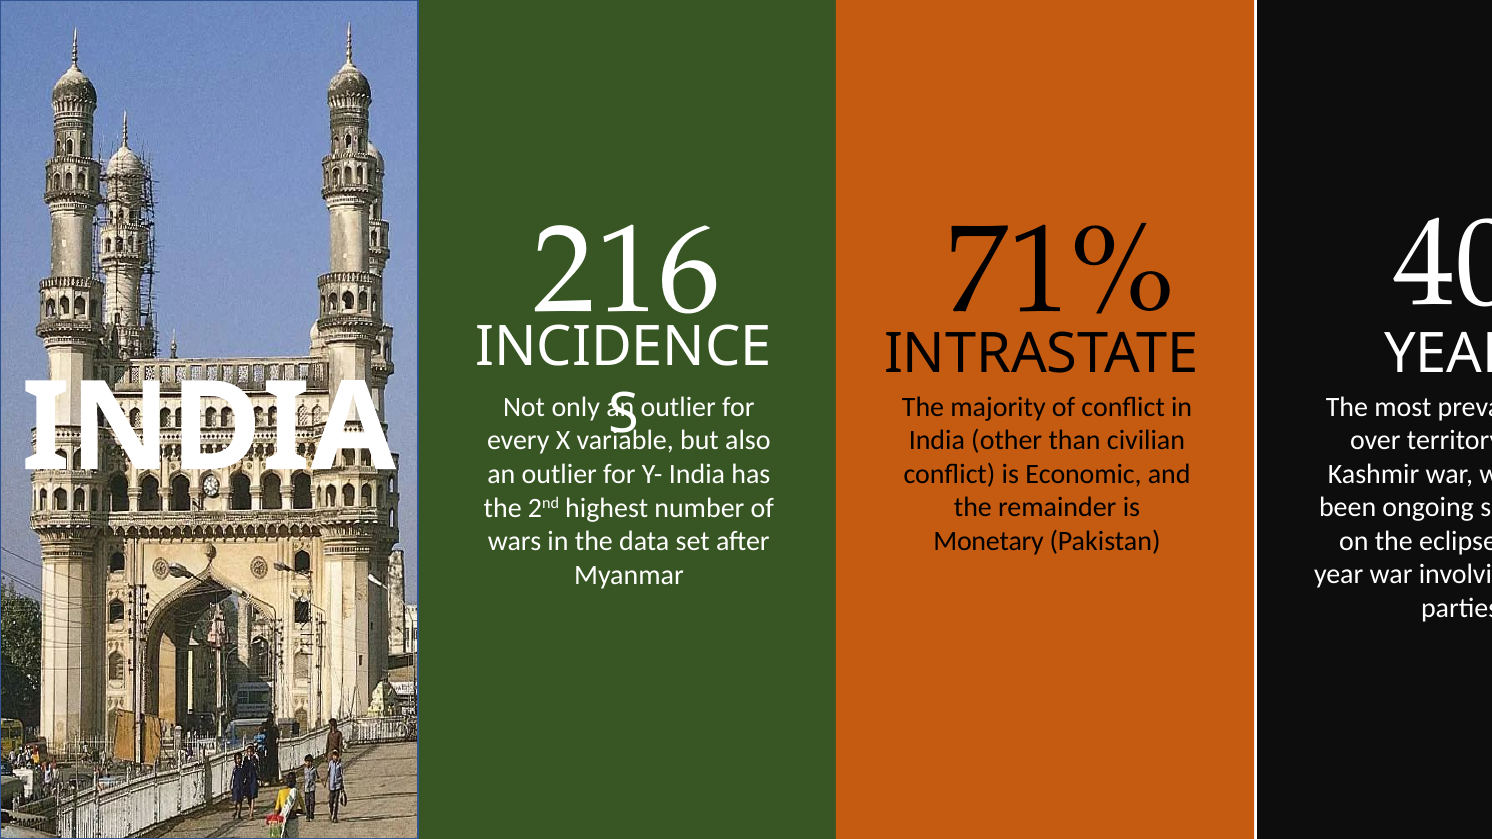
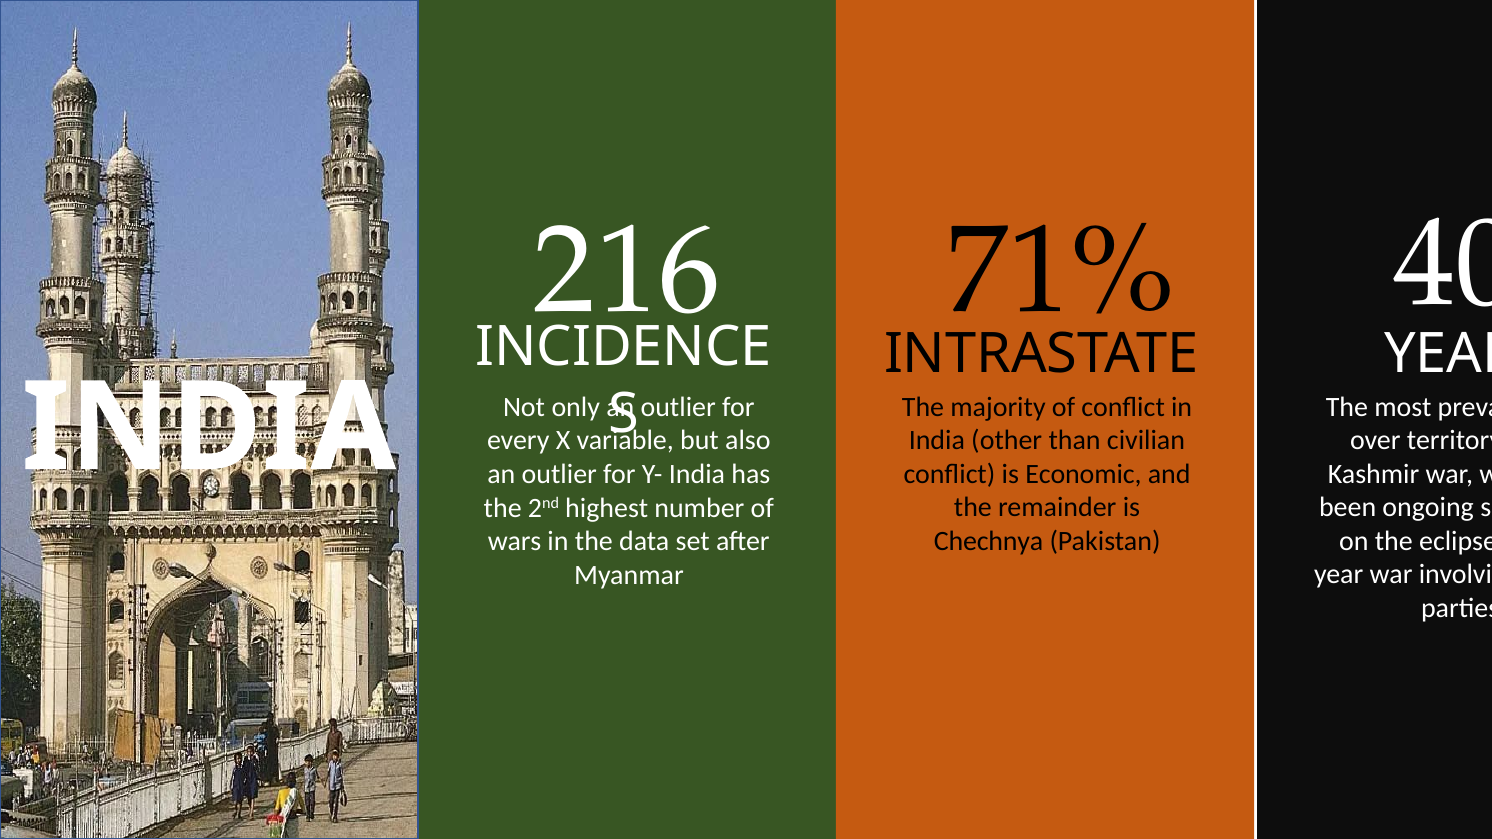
Monetary: Monetary -> Chechnya (989, 541)
